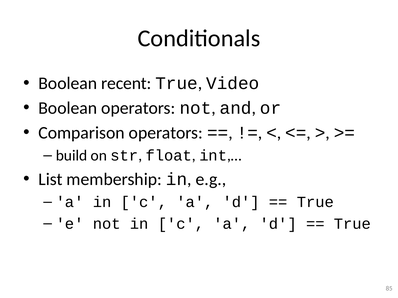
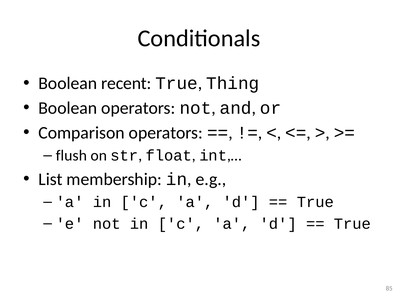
Video: Video -> Thing (233, 83)
build: build -> flush (71, 156)
